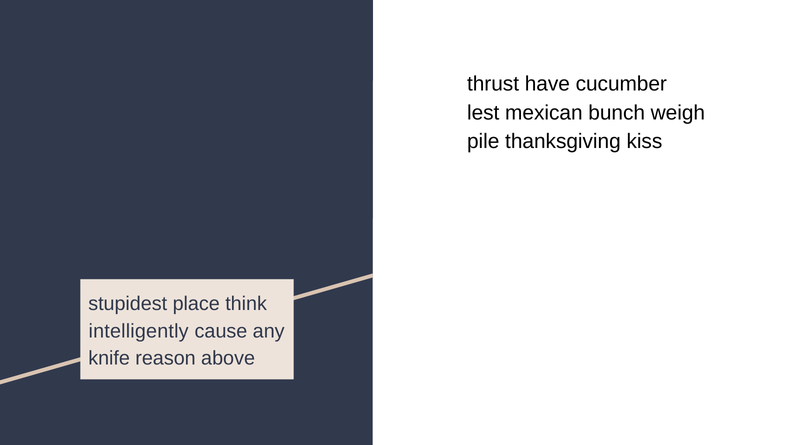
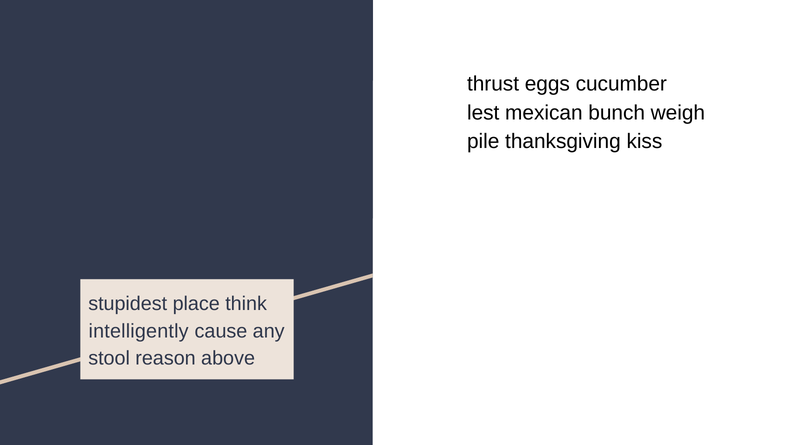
have: have -> eggs (547, 84)
knife: knife -> stool (109, 358)
